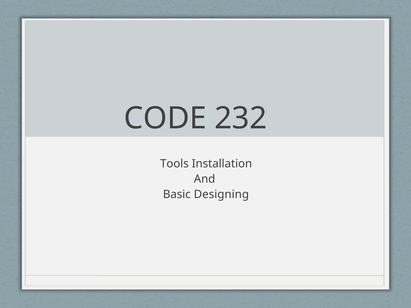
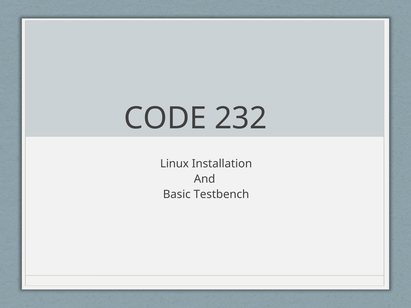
Tools: Tools -> Linux (174, 164)
Designing: Designing -> Testbench (221, 195)
